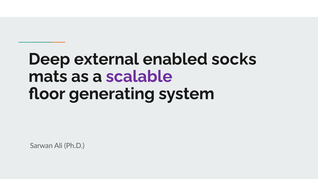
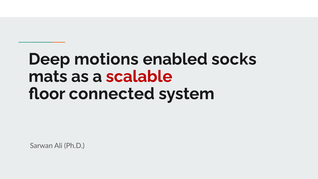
external: external -> motions (106, 59)
scalable colour: purple -> red (139, 76)
generating: generating -> connected (112, 94)
